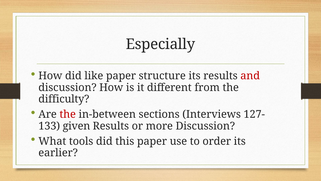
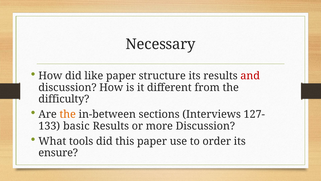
Especially: Especially -> Necessary (161, 44)
the colour: red -> orange (68, 114)
given: given -> basic (76, 126)
earlier: earlier -> ensure (58, 153)
